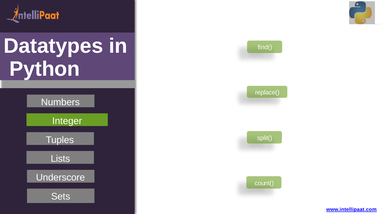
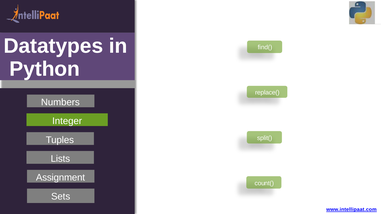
Underscore: Underscore -> Assignment (60, 178)
